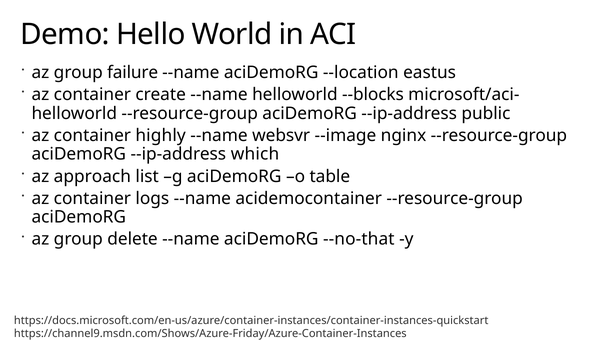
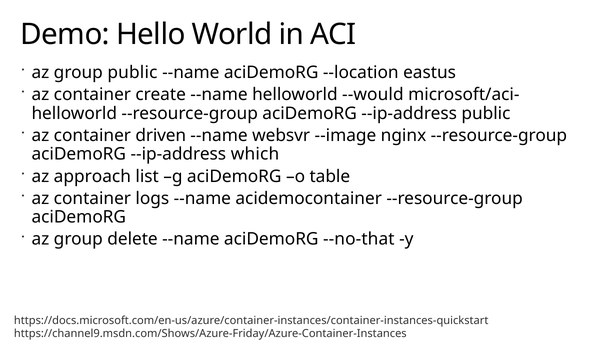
group failure: failure -> public (132, 73)
--blocks: --blocks -> --would (373, 95)
highly: highly -> driven (161, 135)
